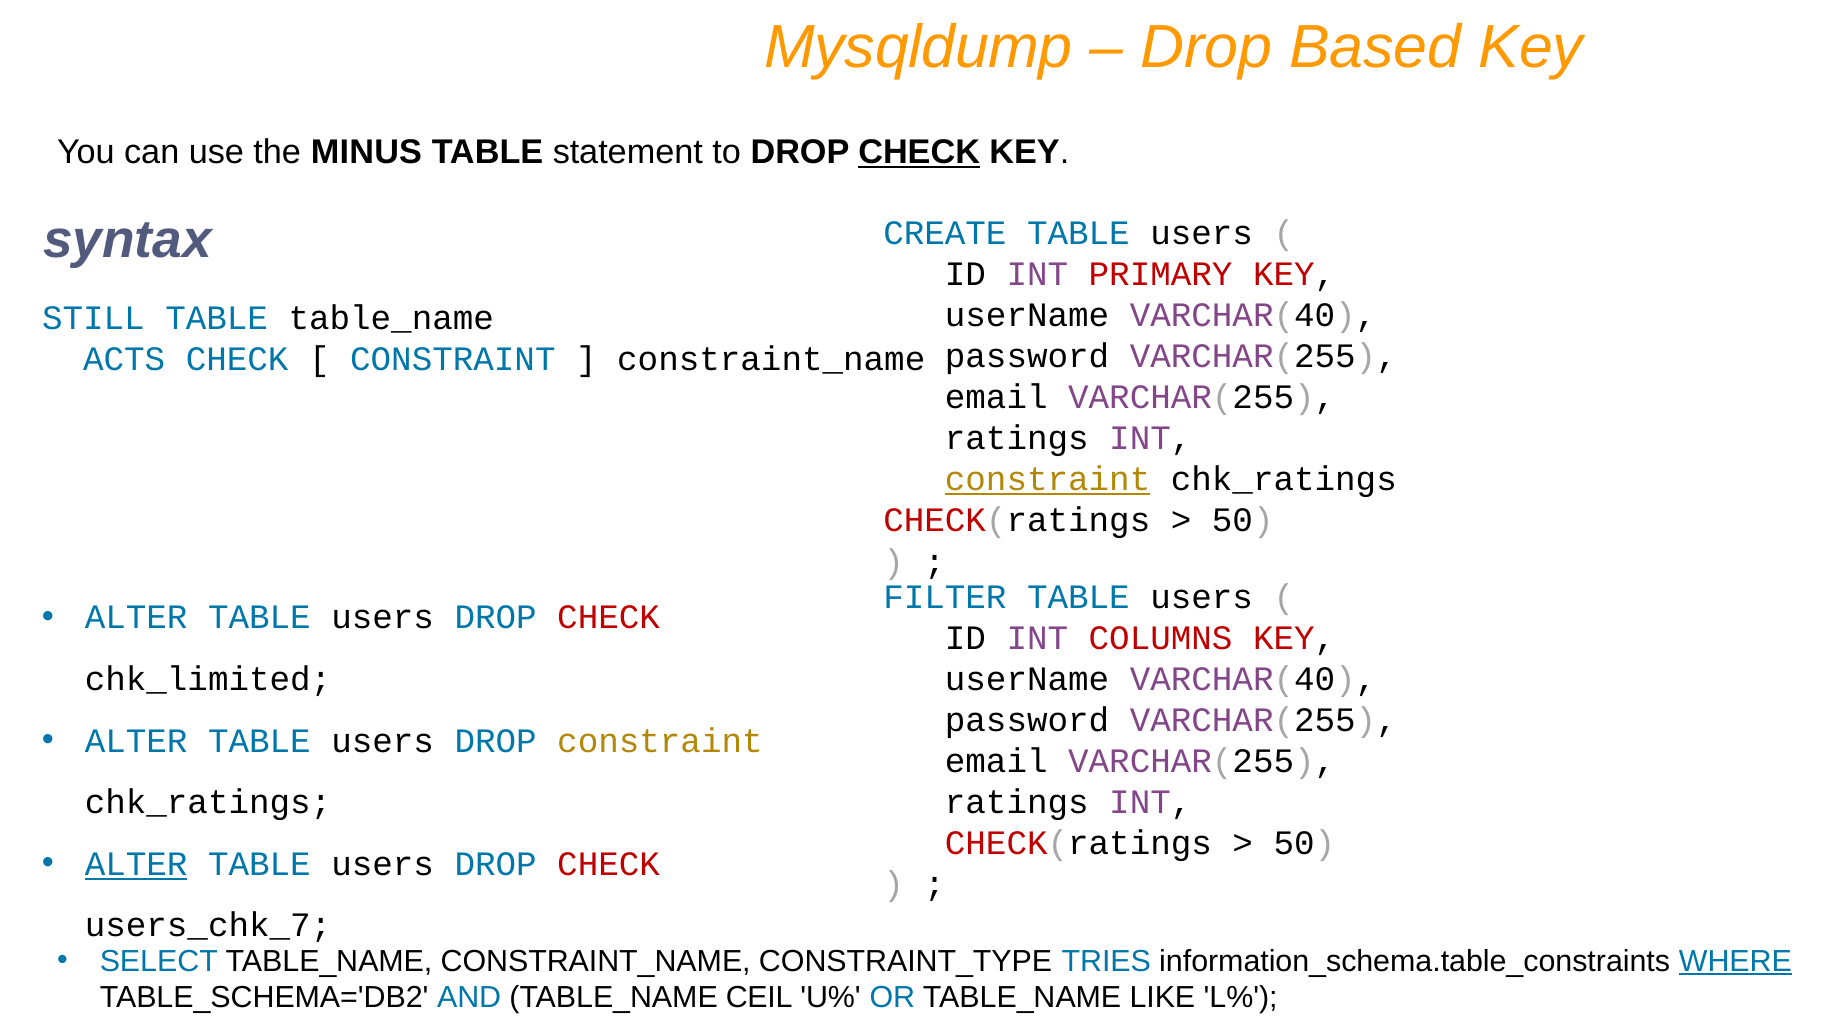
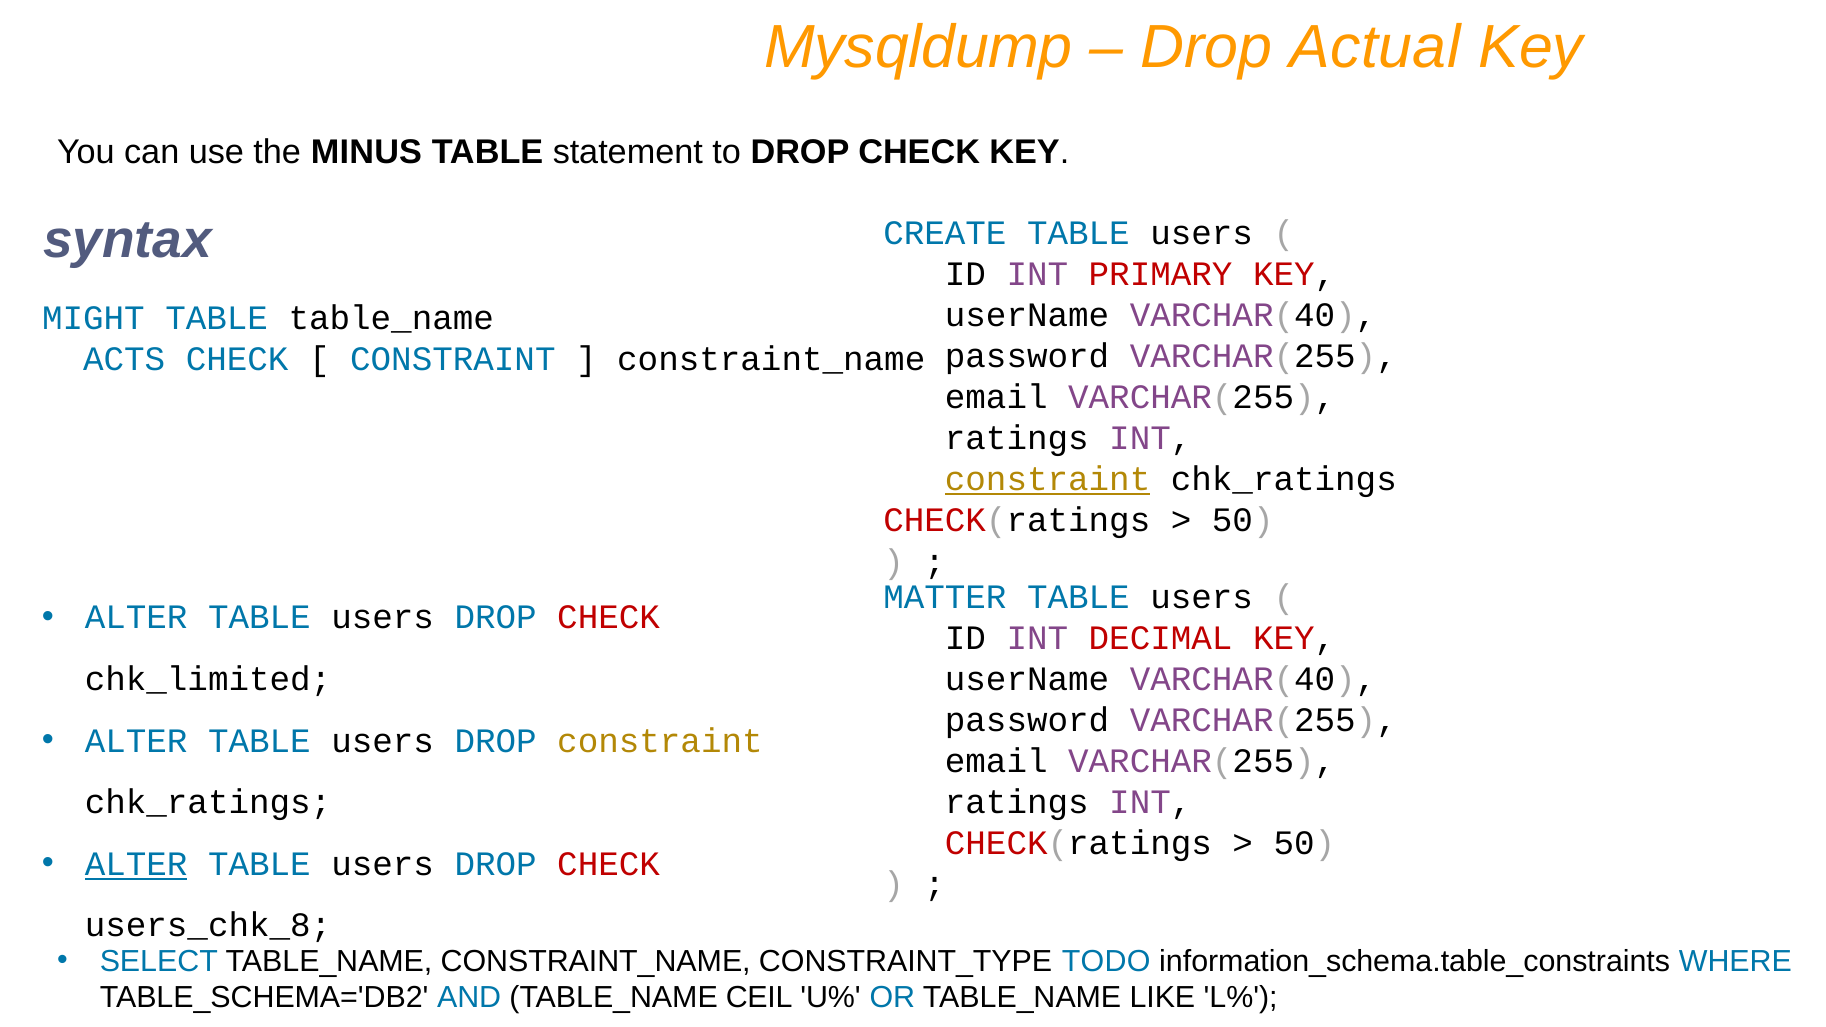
Based: Based -> Actual (1375, 48)
CHECK underline: present -> none (919, 152)
STILL: STILL -> MIGHT (93, 319)
FILTER: FILTER -> MATTER (945, 597)
COLUMNS: COLUMNS -> DECIMAL (1161, 638)
users_chk_7: users_chk_7 -> users_chk_8 (208, 926)
TRIES: TRIES -> TODO (1106, 961)
WHERE underline: present -> none (1735, 961)
